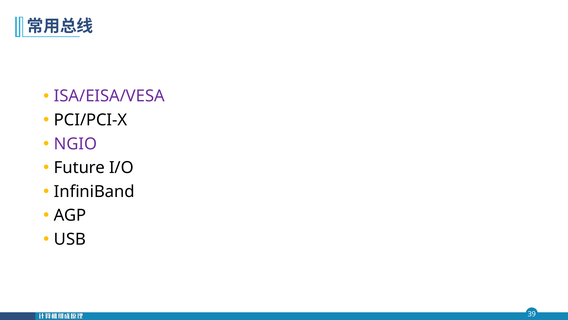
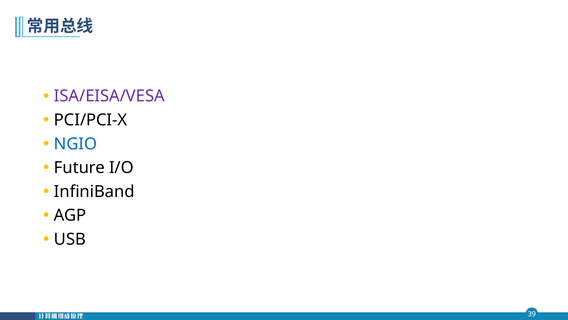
NGIO colour: purple -> blue (76, 144)
